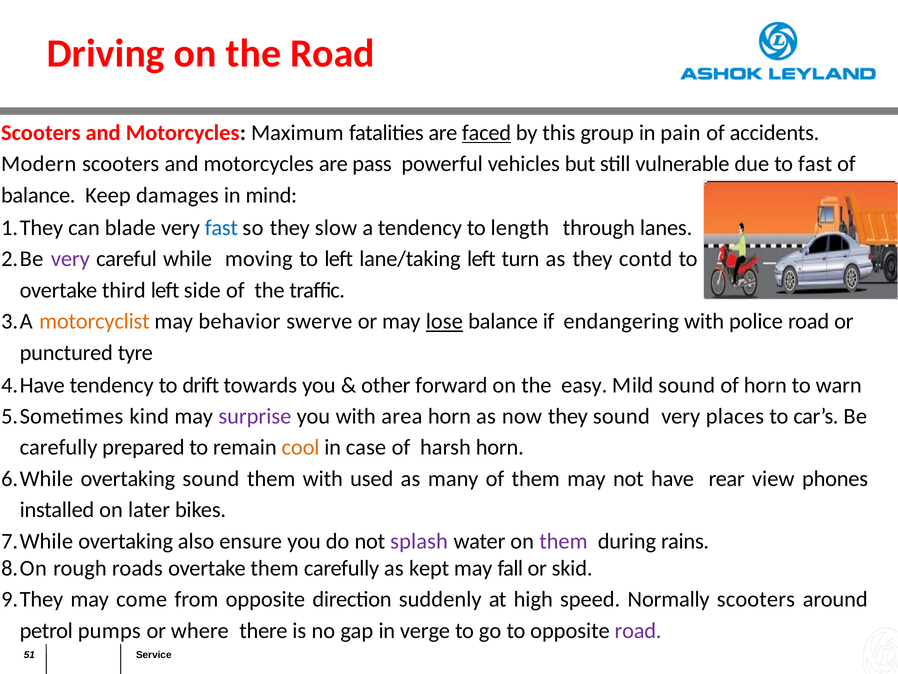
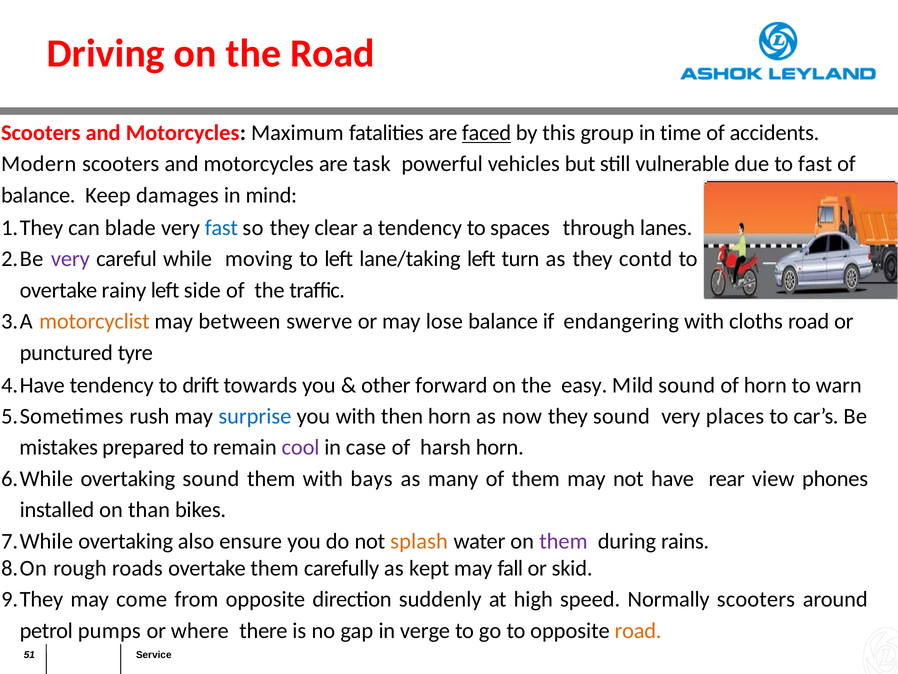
pain: pain -> time (681, 133)
pass: pass -> task (372, 164)
slow: slow -> clear (336, 228)
length: length -> spaces (520, 228)
third: third -> rainy (124, 290)
behavior: behavior -> between (239, 321)
lose underline: present -> none (444, 321)
police: police -> cloths (756, 321)
kind: kind -> rush (149, 416)
surprise colour: purple -> blue (255, 416)
area: area -> then (402, 416)
carefully: carefully -> mistakes (59, 447)
cool colour: orange -> purple (301, 447)
used: used -> bays (372, 478)
later: later -> than (149, 510)
splash colour: purple -> orange (419, 541)
road colour: purple -> orange (638, 630)
